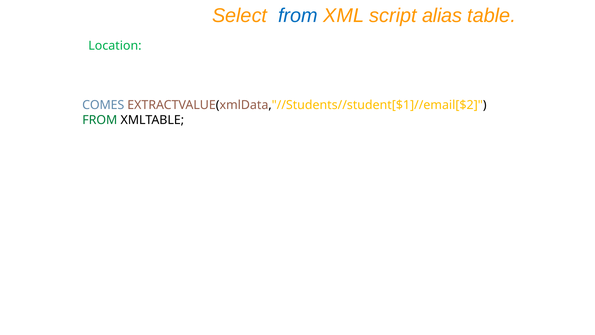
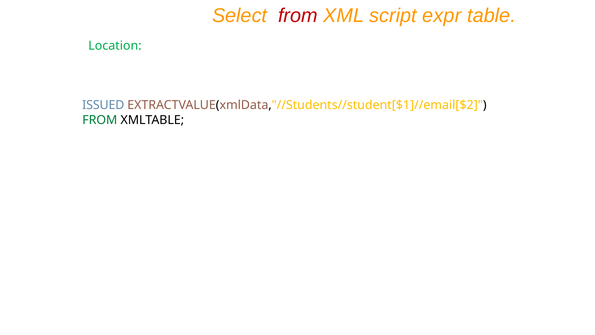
from colour: blue -> red (298, 15)
alias: alias -> expr (442, 15)
COMES: COMES -> ISSUED (103, 105)
